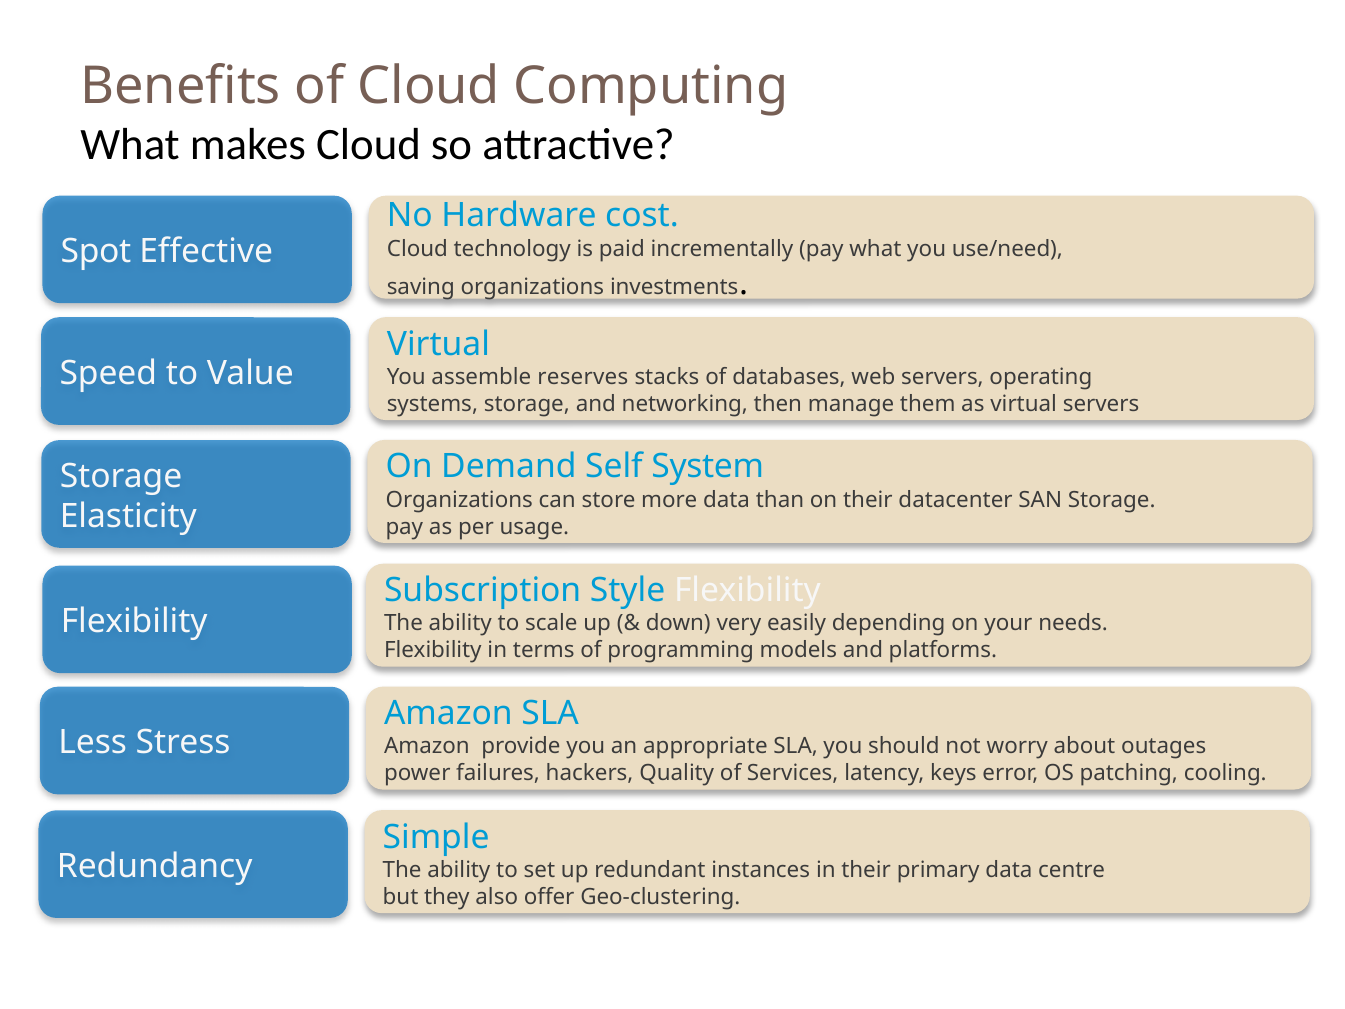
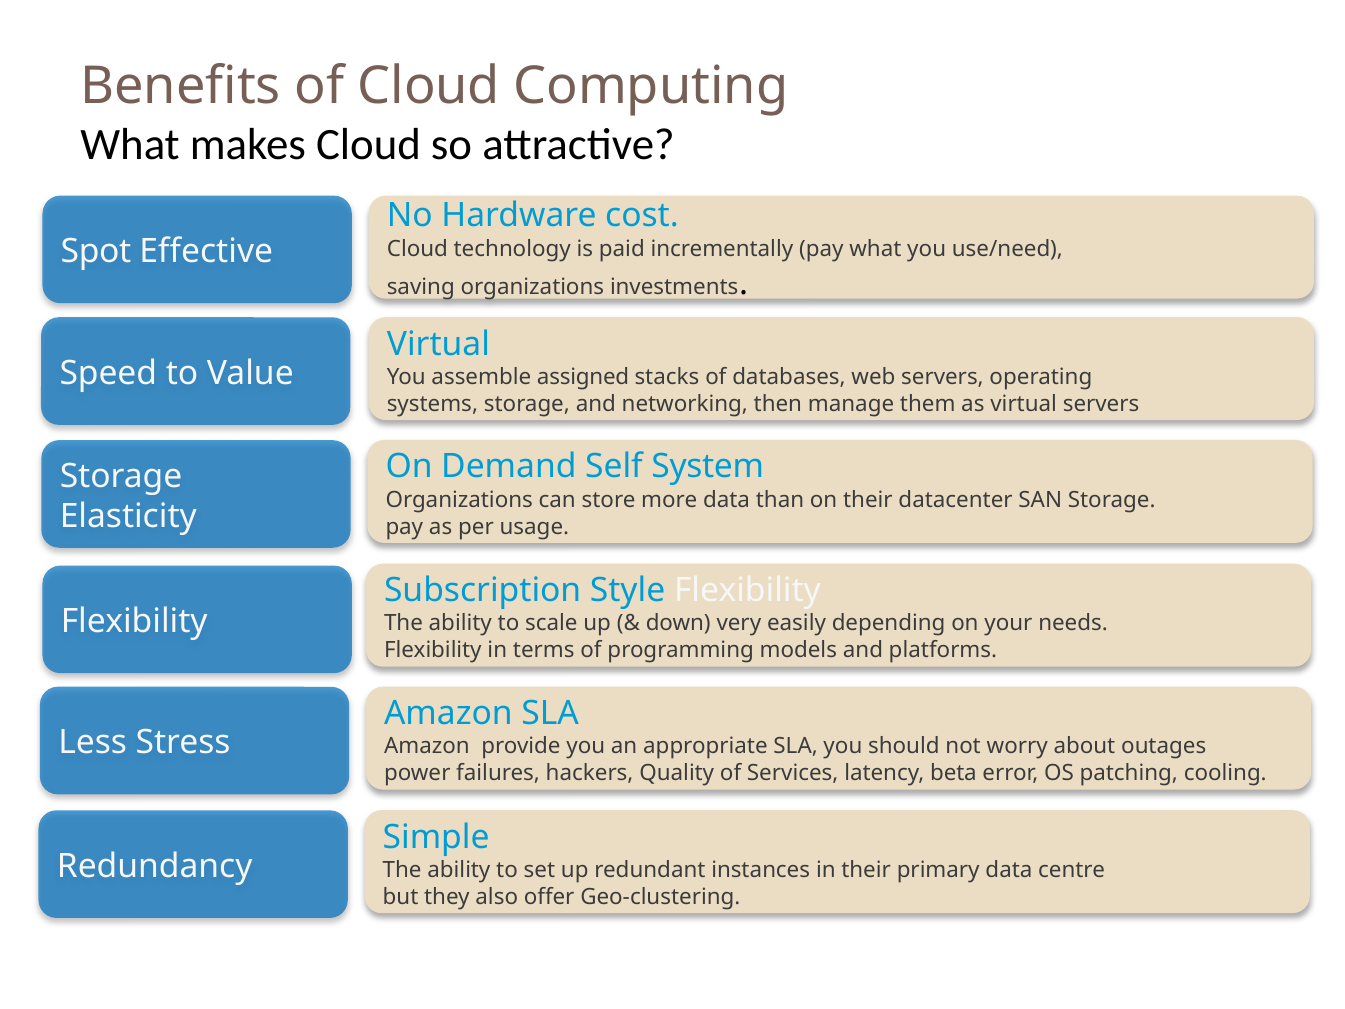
reserves: reserves -> assigned (583, 377)
keys: keys -> beta (954, 773)
